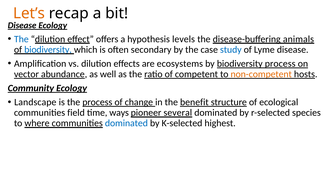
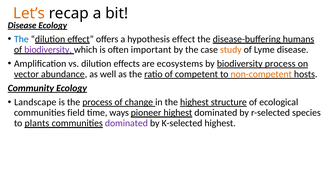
hypothesis levels: levels -> effect (184, 39)
animals: animals -> humans (299, 39)
biodiversity colour: blue -> purple (48, 49)
often secondary: secondary -> important (151, 49)
study colour: blue -> orange (231, 49)
in the benefit: benefit -> highest (194, 102)
pioneer several: several -> highest (178, 112)
to where: where -> plants (37, 123)
dominated colour: blue -> purple (126, 123)
